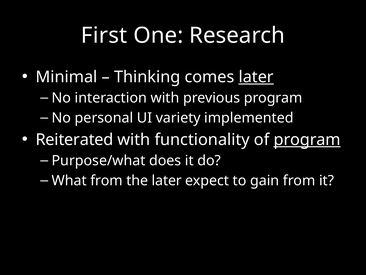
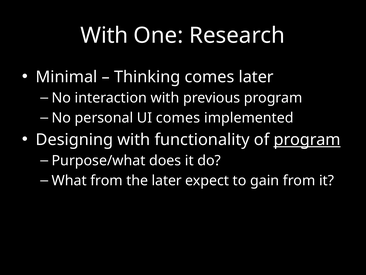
First: First -> With (104, 35)
later underline: present -> none (256, 77)
UI variety: variety -> comes (178, 118)
Reiterated: Reiterated -> Designing (74, 139)
